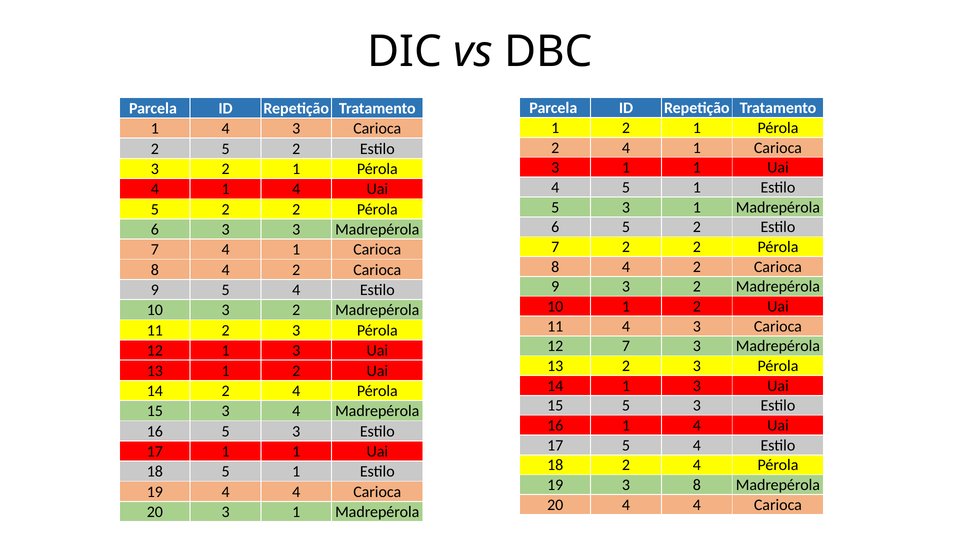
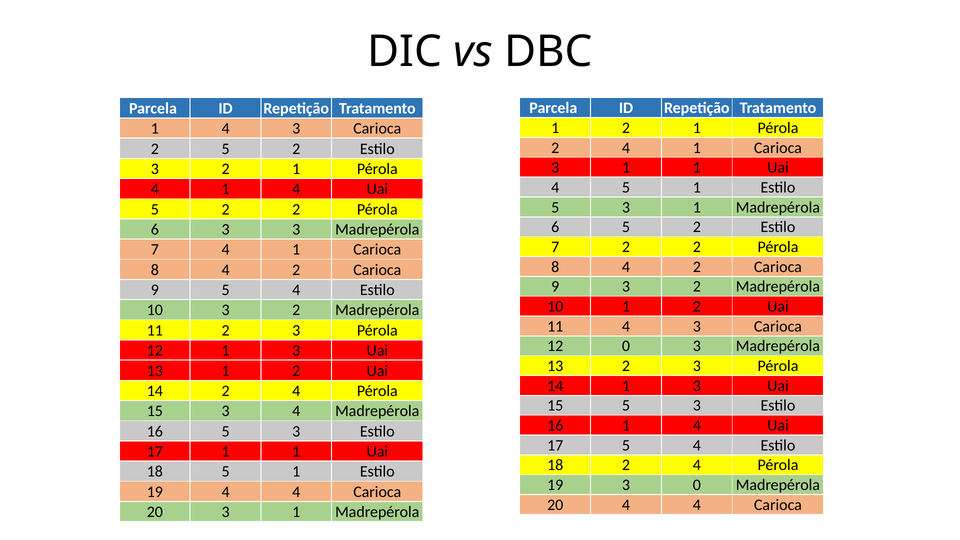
12 7: 7 -> 0 (626, 346)
3 8: 8 -> 0 (697, 485)
